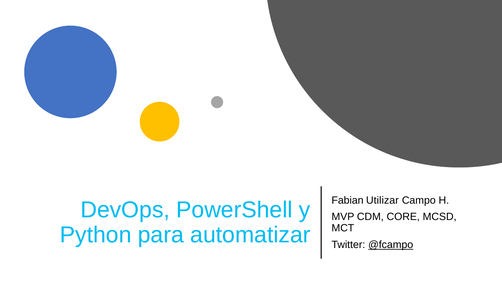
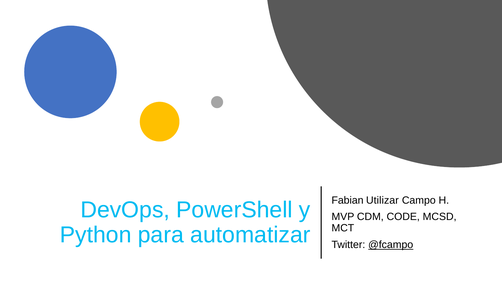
CORE: CORE -> CODE (403, 216)
